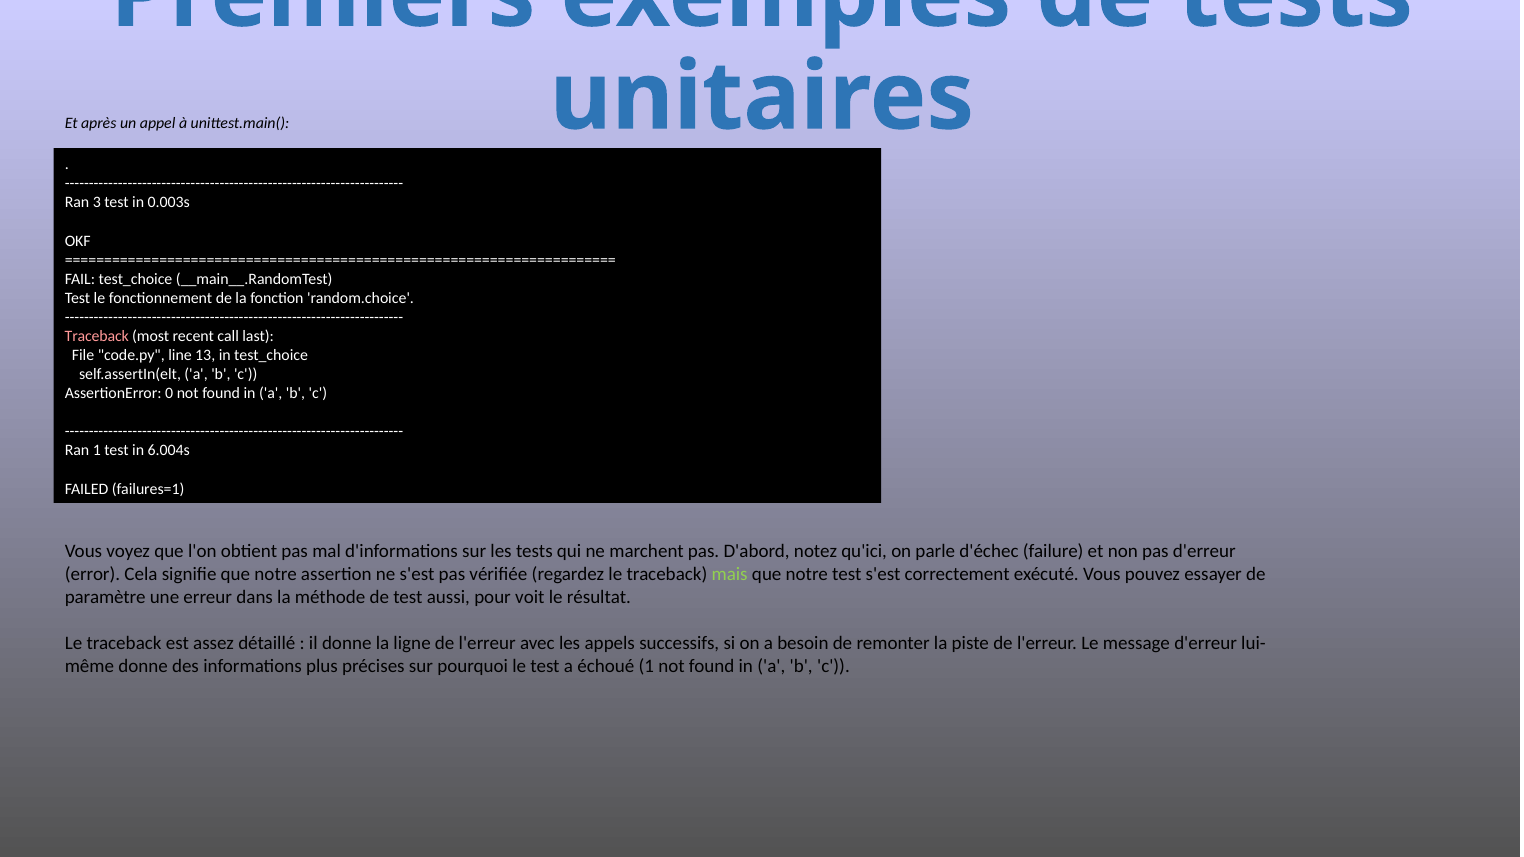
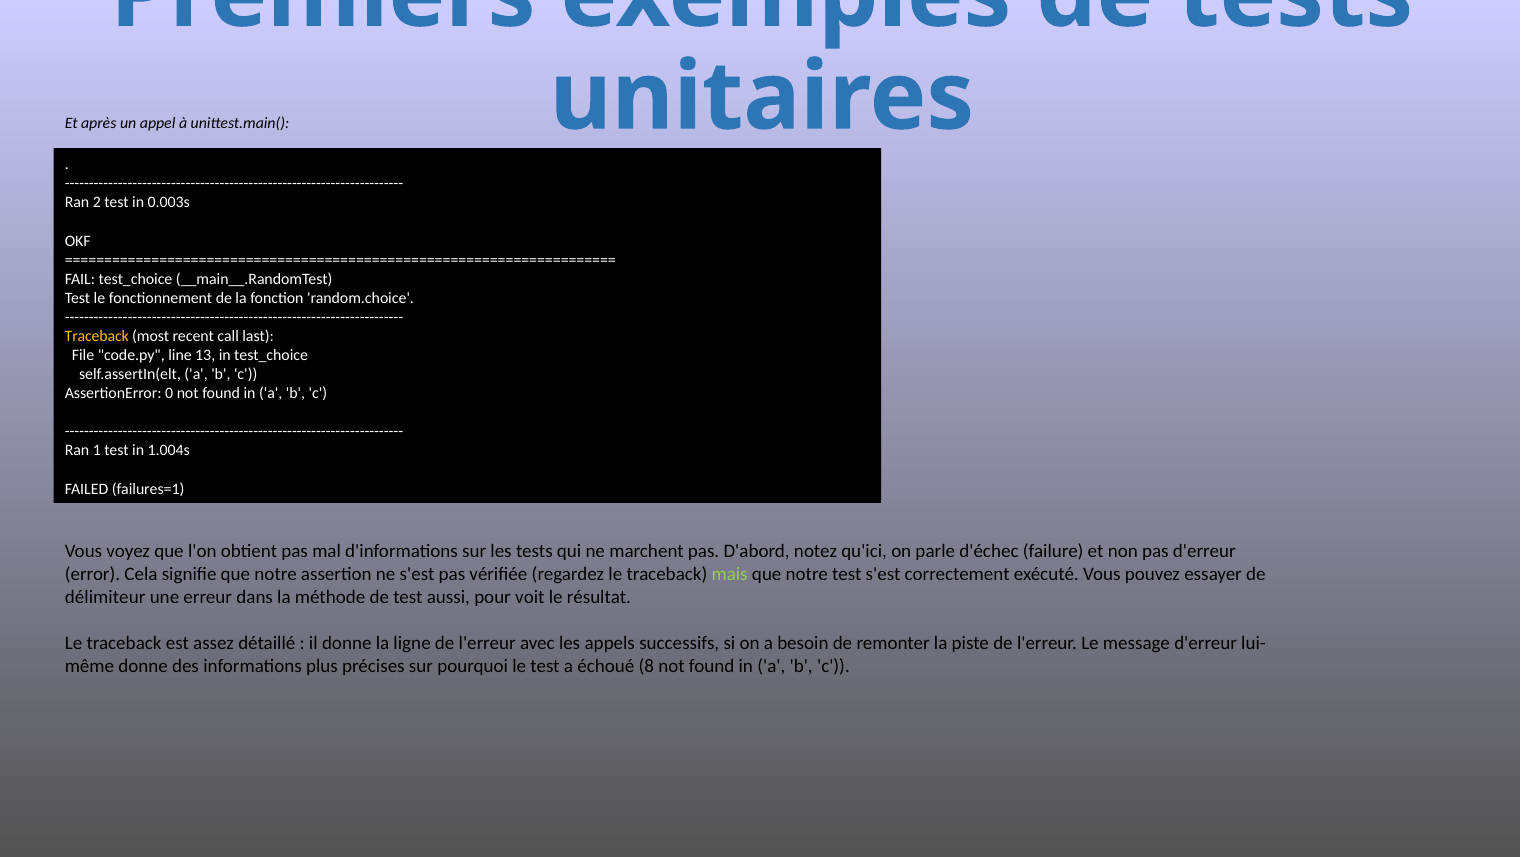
3: 3 -> 2 (97, 203)
Traceback colour: pink -> yellow (97, 336)
6.004s: 6.004s -> 1.004s (169, 451)
paramètre: paramètre -> délimiteur (105, 597)
échoué 1: 1 -> 8 (646, 666)
